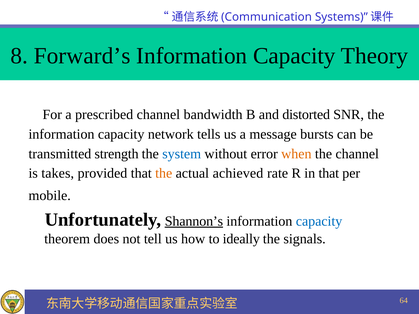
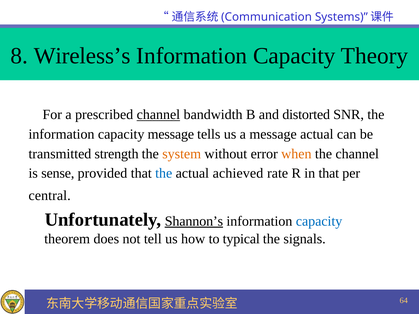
Forward’s: Forward’s -> Wireless’s (82, 56)
channel underline: none -> present (158, 115)
capacity network: network -> message (171, 134)
message bursts: bursts -> actual (317, 134)
system colour: blue -> orange (182, 154)
takes: takes -> sense (58, 173)
the colour: orange -> blue (164, 173)
mobile: mobile -> central (50, 196)
ideally: ideally -> typical (241, 239)
